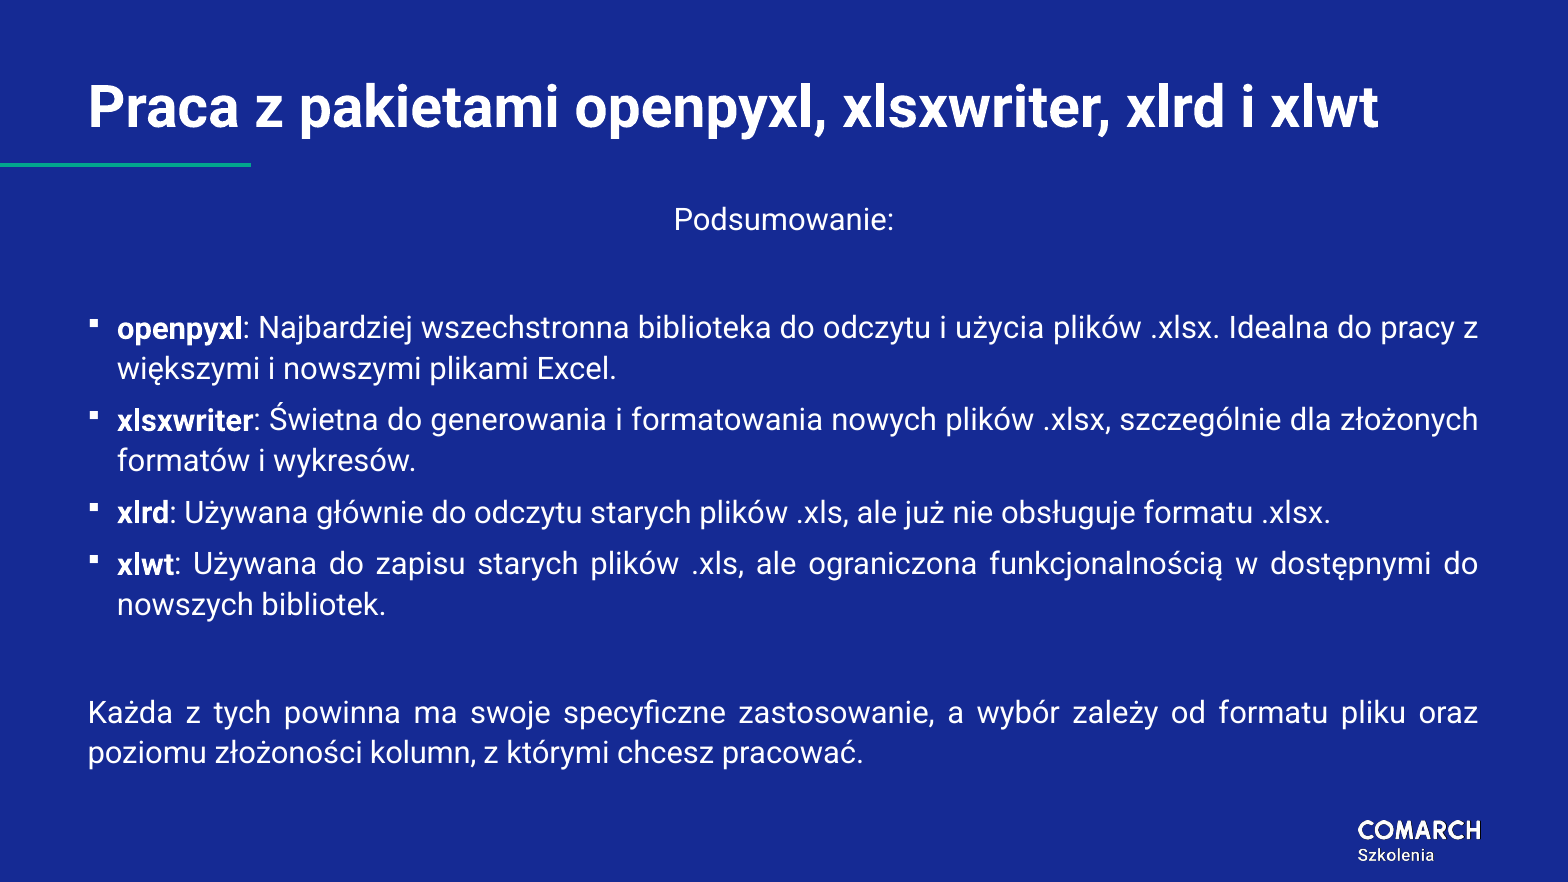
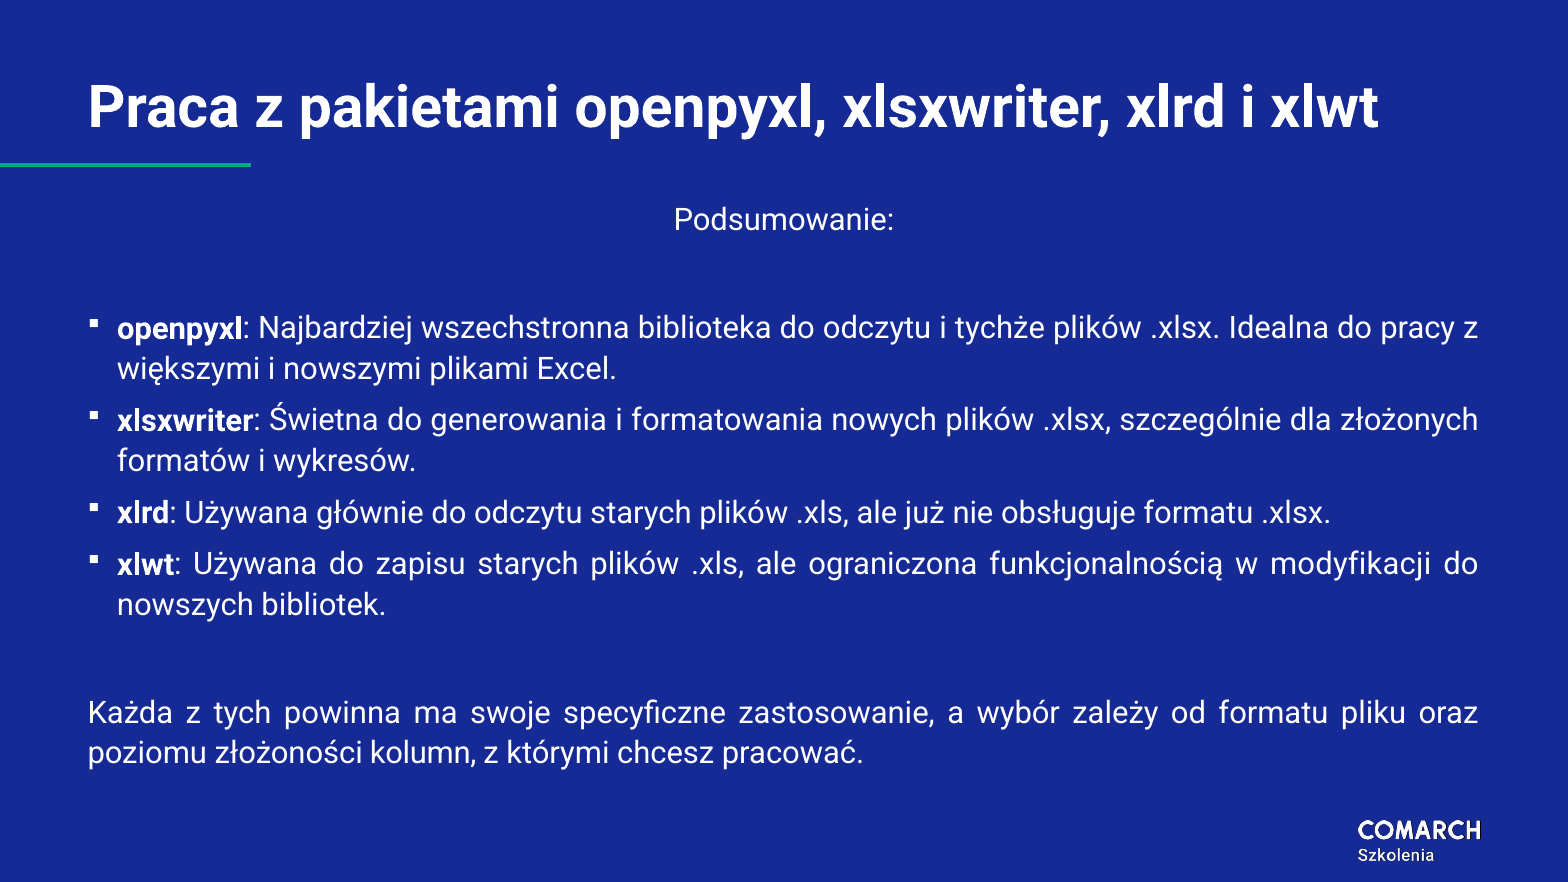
użycia: użycia -> tychże (1000, 329)
dostępnymi: dostępnymi -> modyfikacji (1351, 565)
